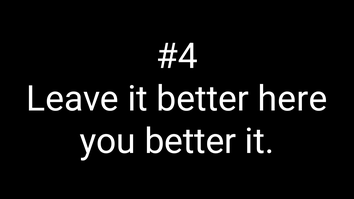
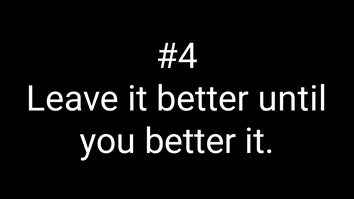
here: here -> until (292, 99)
